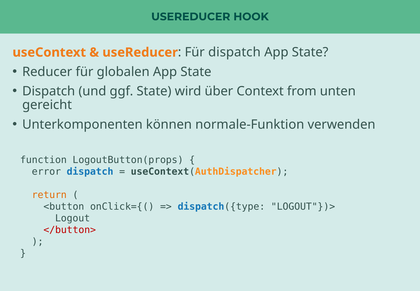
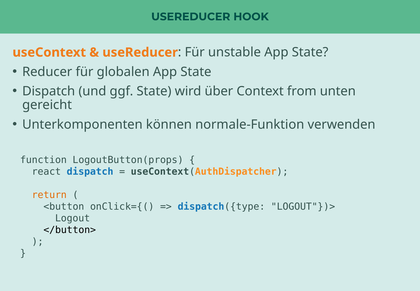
Für dispatch: dispatch -> unstable (234, 52)
error: error -> react (46, 172)
</button> colour: red -> black (70, 230)
